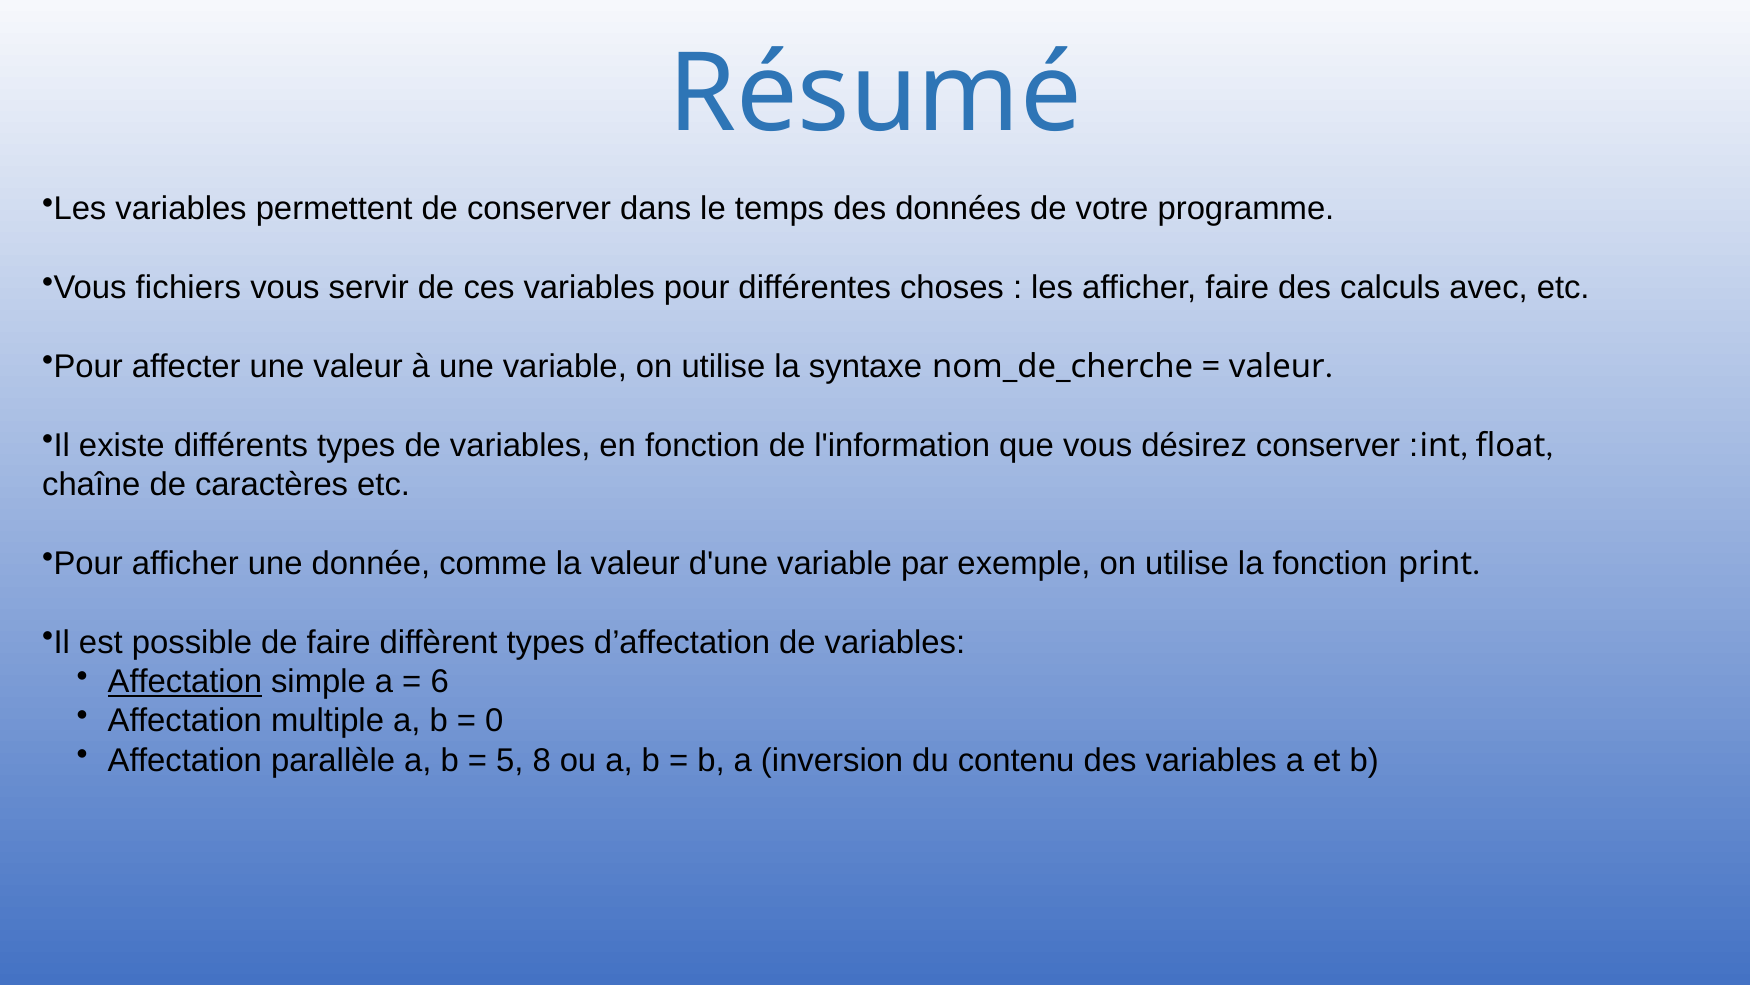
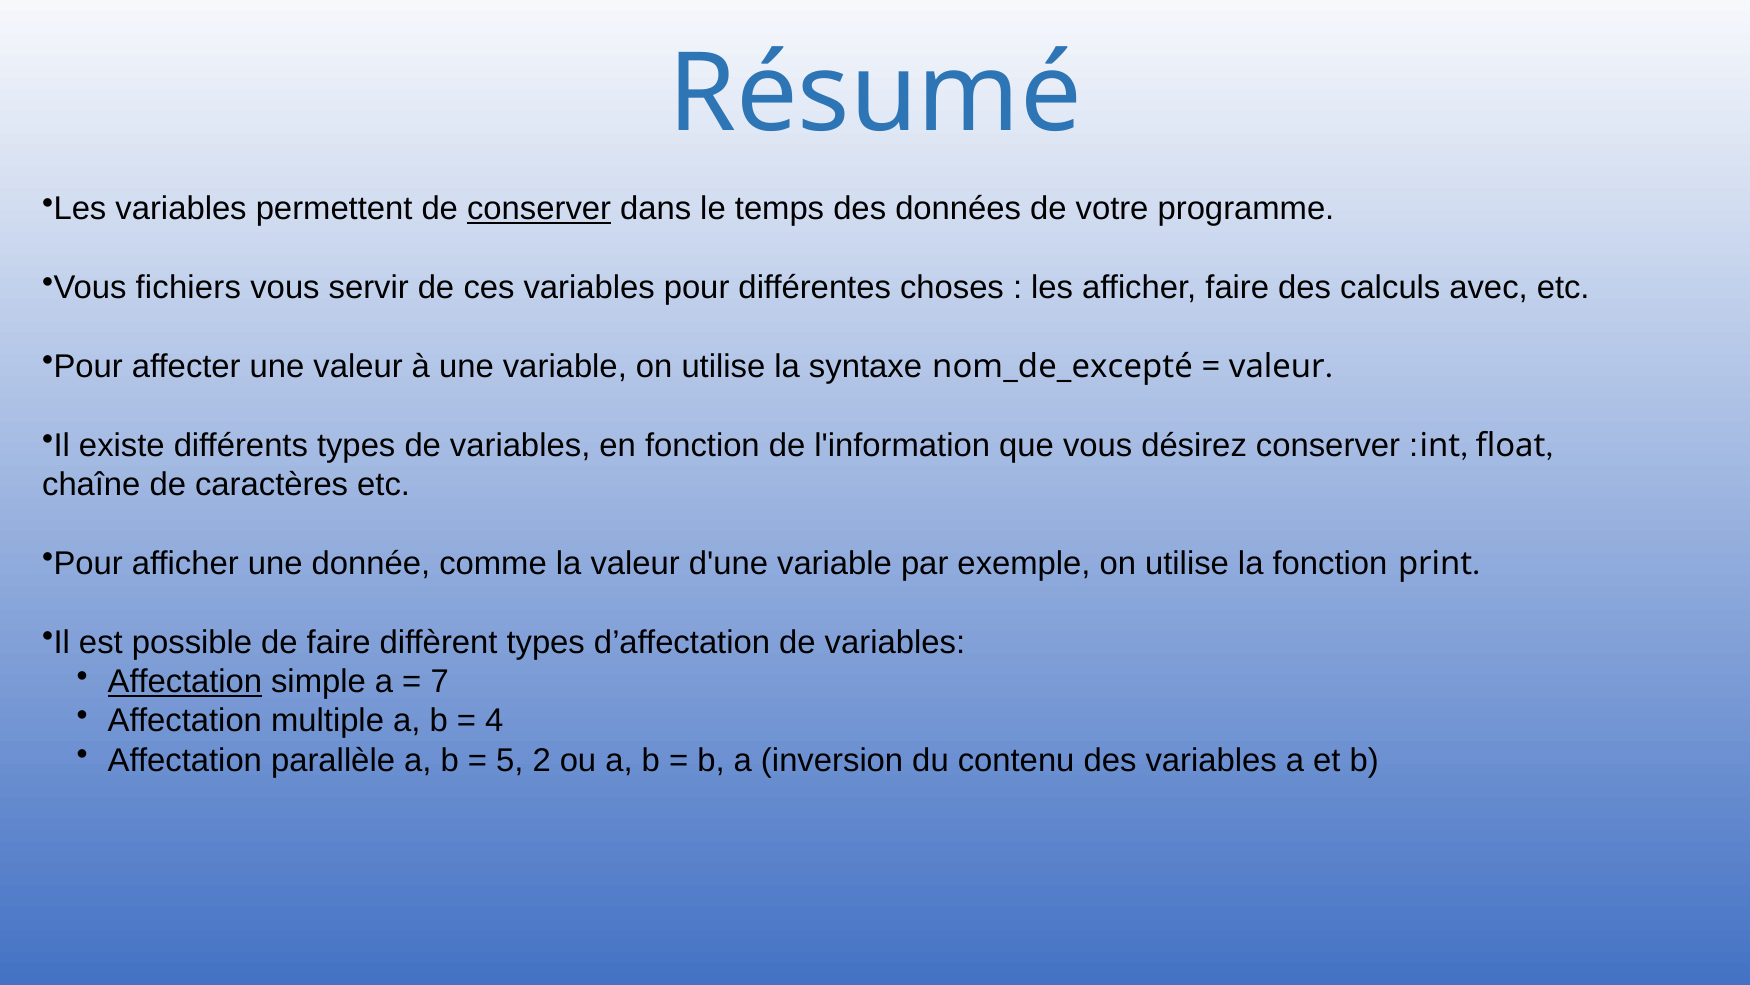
conserver underline: none -> present (539, 209)
nom_de_cherche: nom_de_cherche -> nom_de_excepté (1063, 366)
6: 6 -> 7 (440, 681)
0: 0 -> 4 (494, 721)
8: 8 -> 2 (542, 760)
